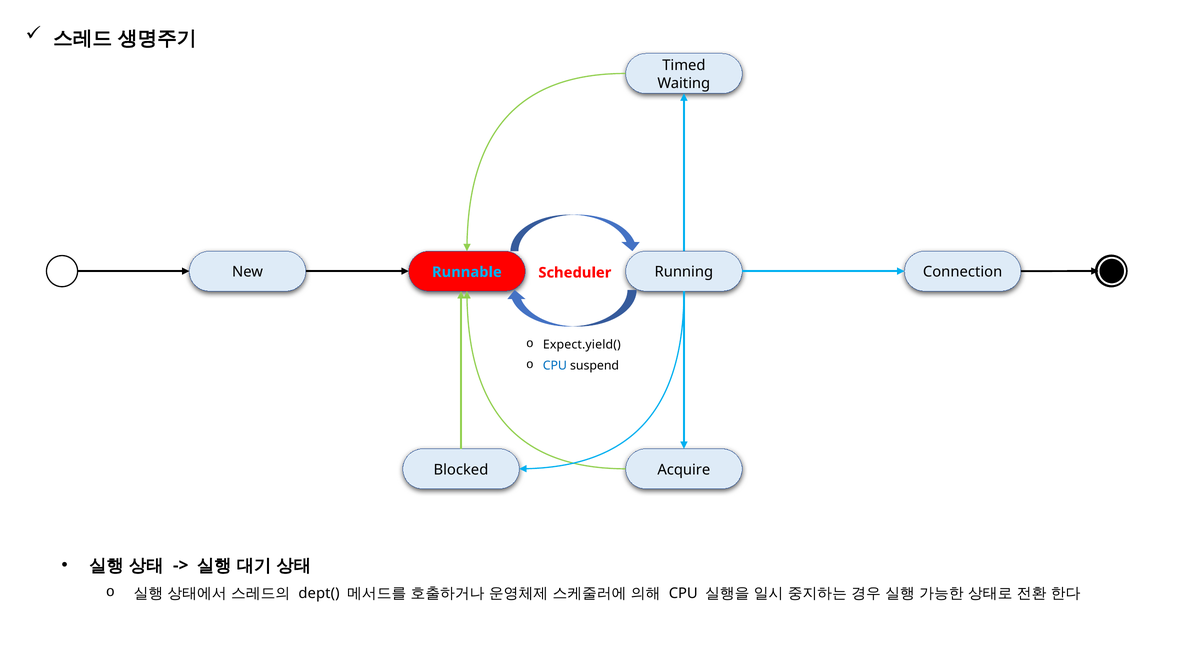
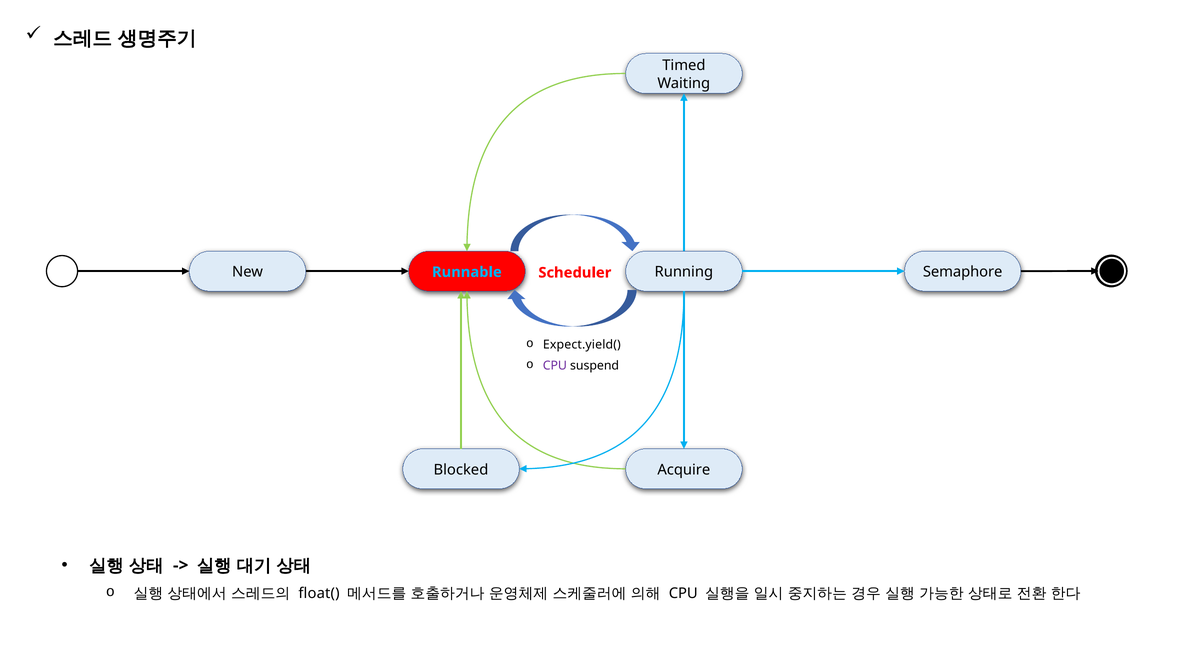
Connection: Connection -> Semaphore (963, 272)
CPU colour: blue -> purple (555, 366)
dept(: dept( -> float( (319, 593)
